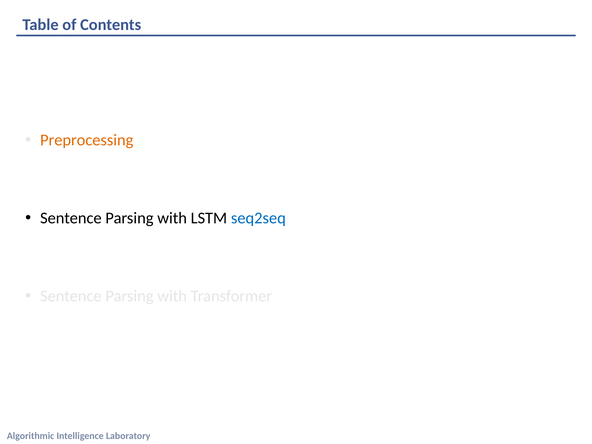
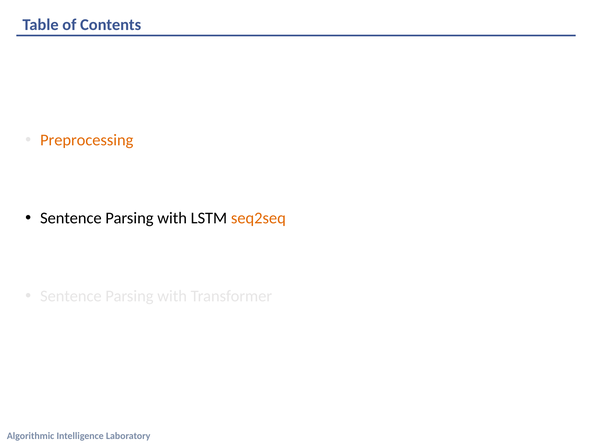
seq2seq colour: blue -> orange (258, 218)
